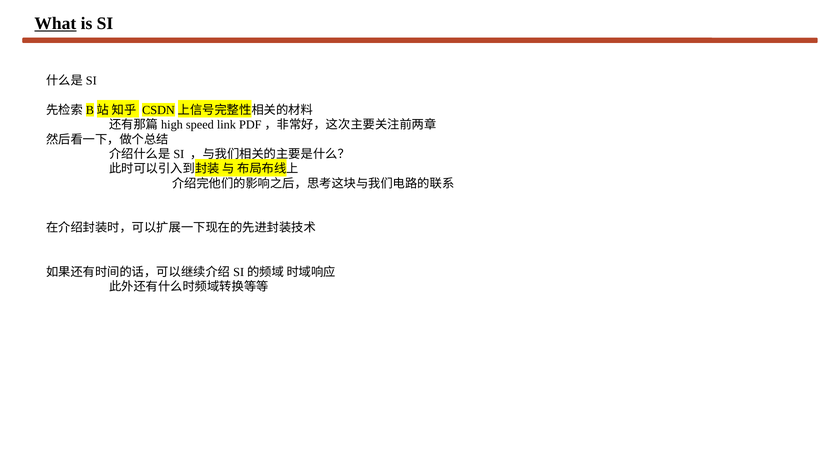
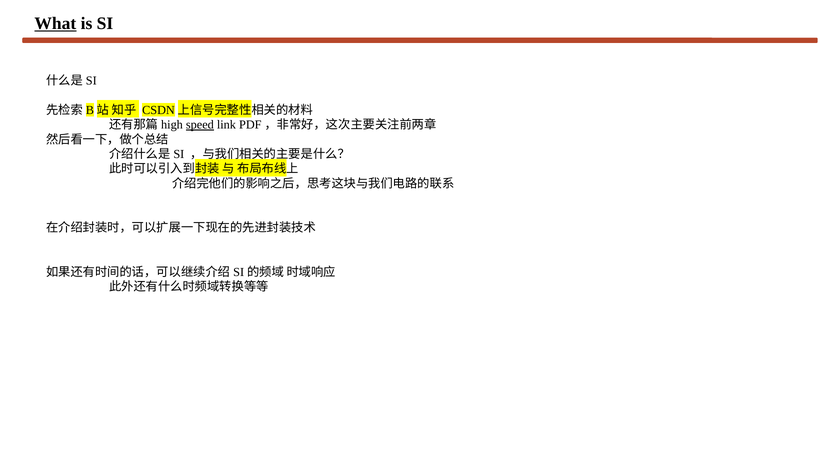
speed underline: none -> present (200, 125)
